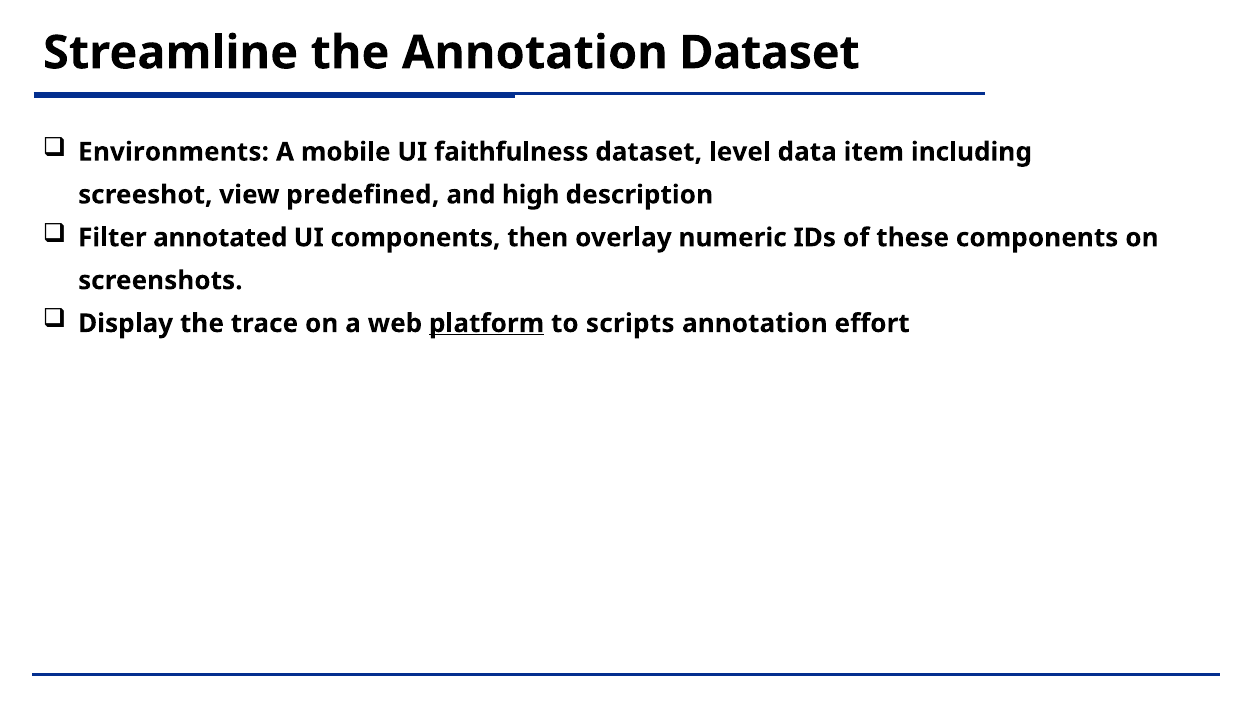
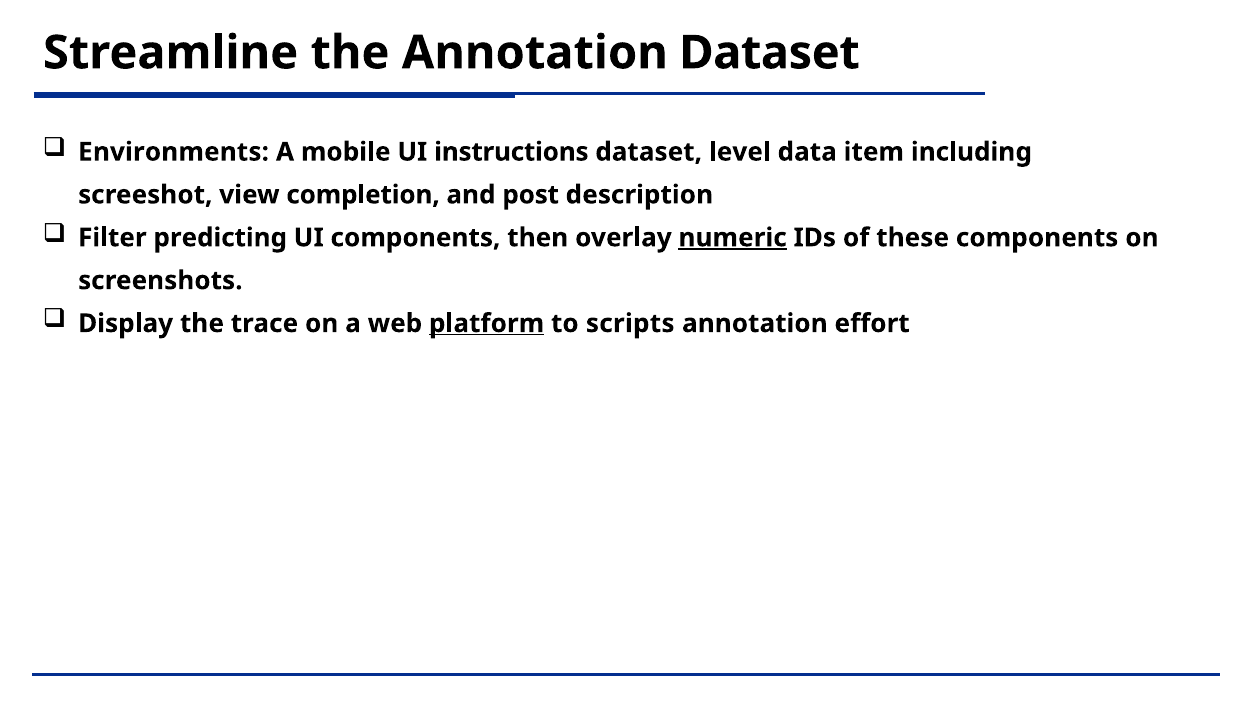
faithfulness: faithfulness -> instructions (511, 152)
predefined: predefined -> completion (363, 195)
high: high -> post (531, 195)
annotated: annotated -> predicting (220, 238)
numeric underline: none -> present (733, 238)
